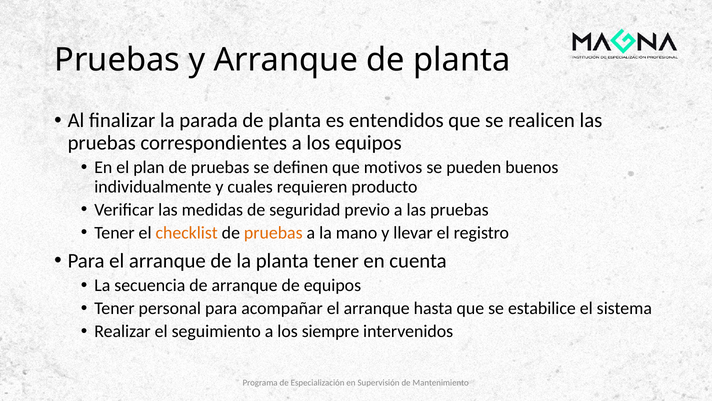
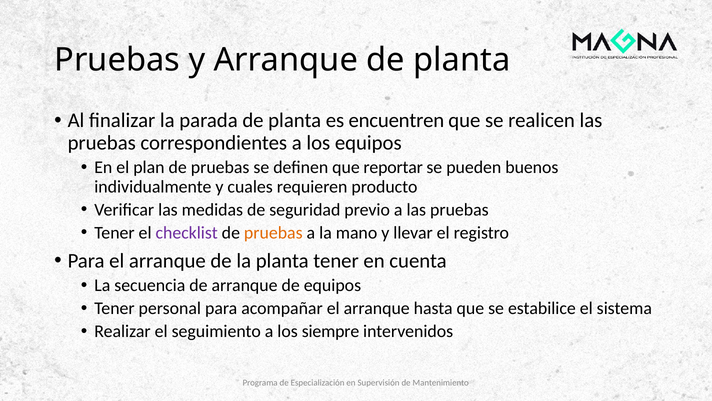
entendidos: entendidos -> encuentren (396, 120)
motivos: motivos -> reportar (393, 167)
checklist colour: orange -> purple (187, 232)
